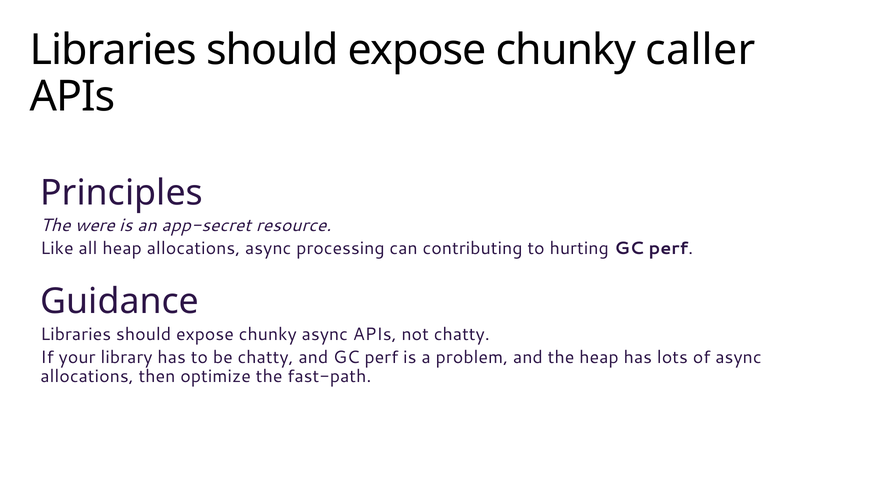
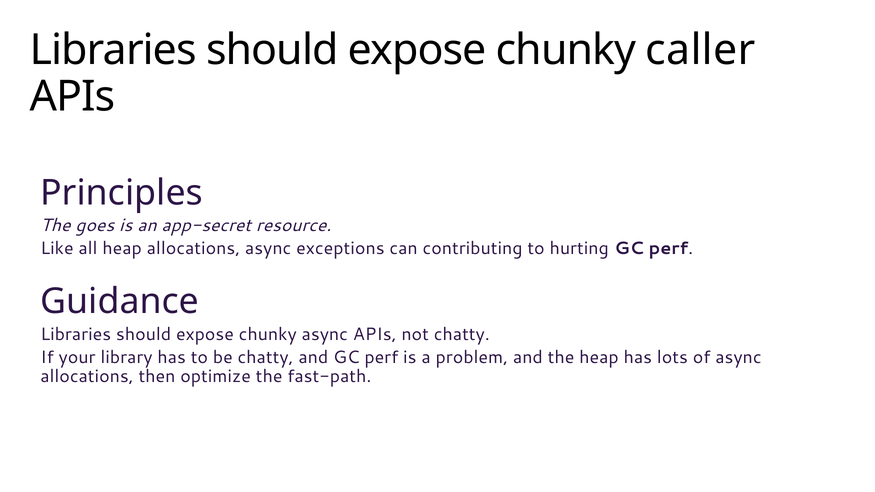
were: were -> goes (95, 226)
processing: processing -> exceptions (340, 248)
